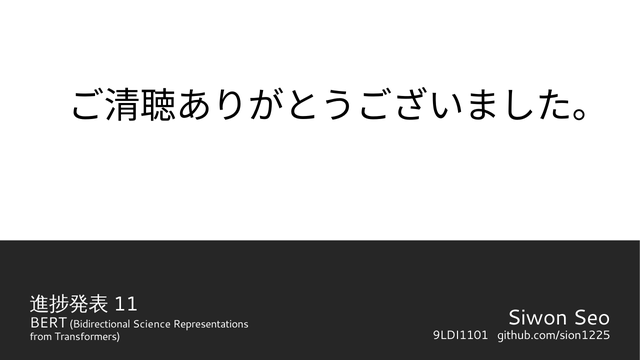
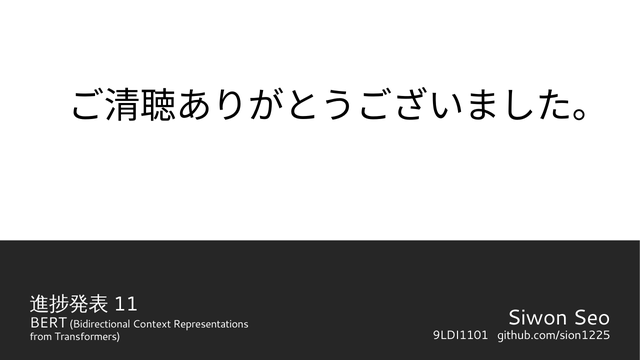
Science: Science -> Context (152, 324)
